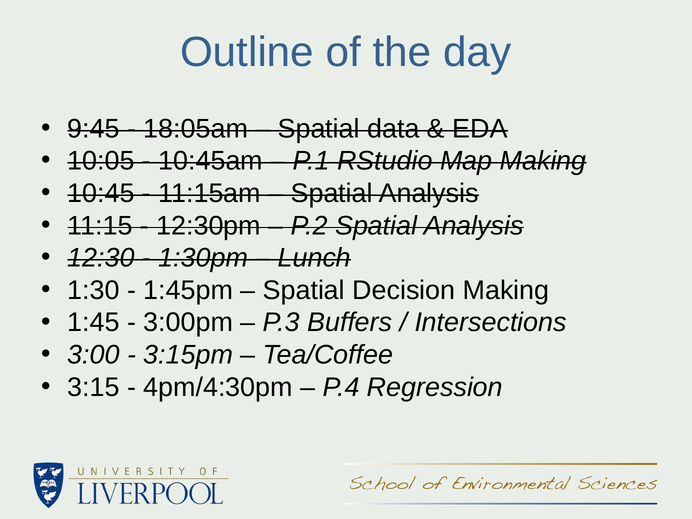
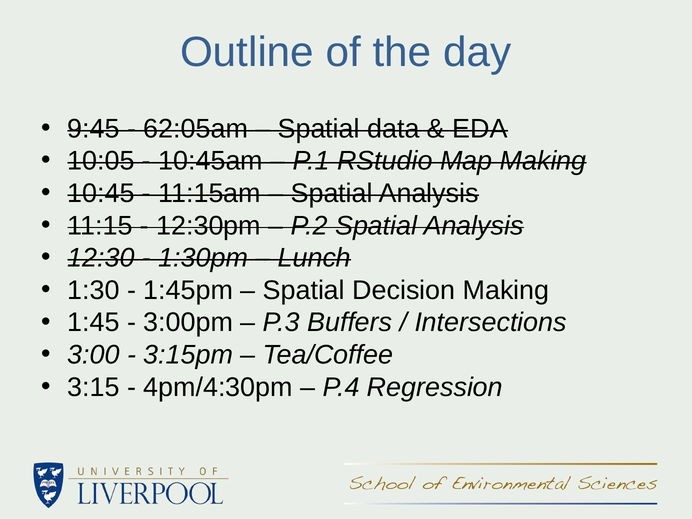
18:05am: 18:05am -> 62:05am (196, 129)
